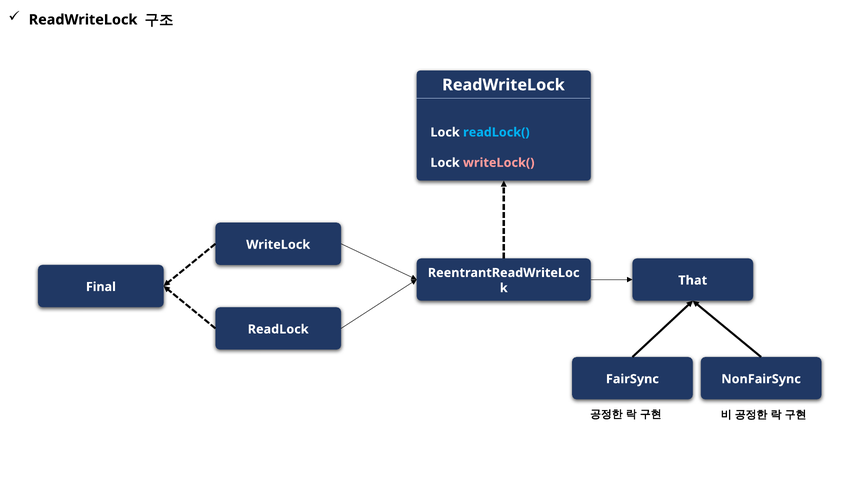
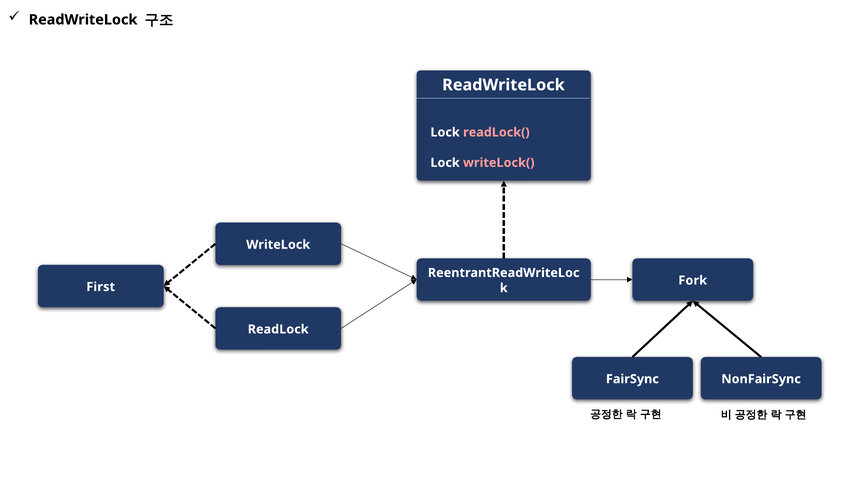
readLock( colour: light blue -> pink (496, 132)
That: That -> Fork (693, 281)
Final: Final -> First (101, 287)
